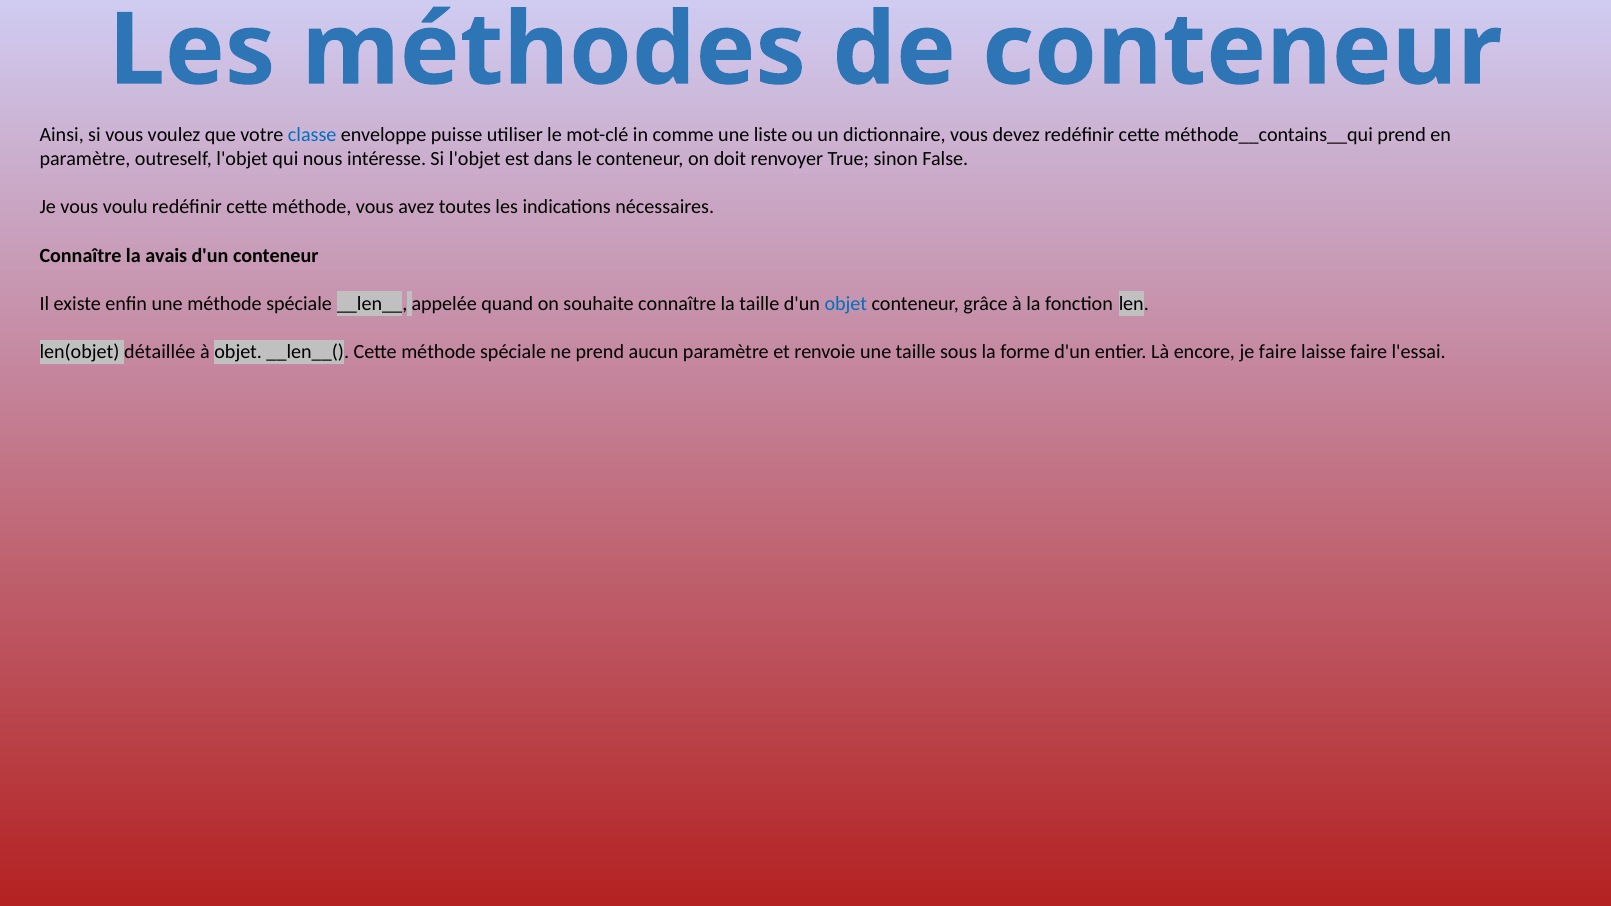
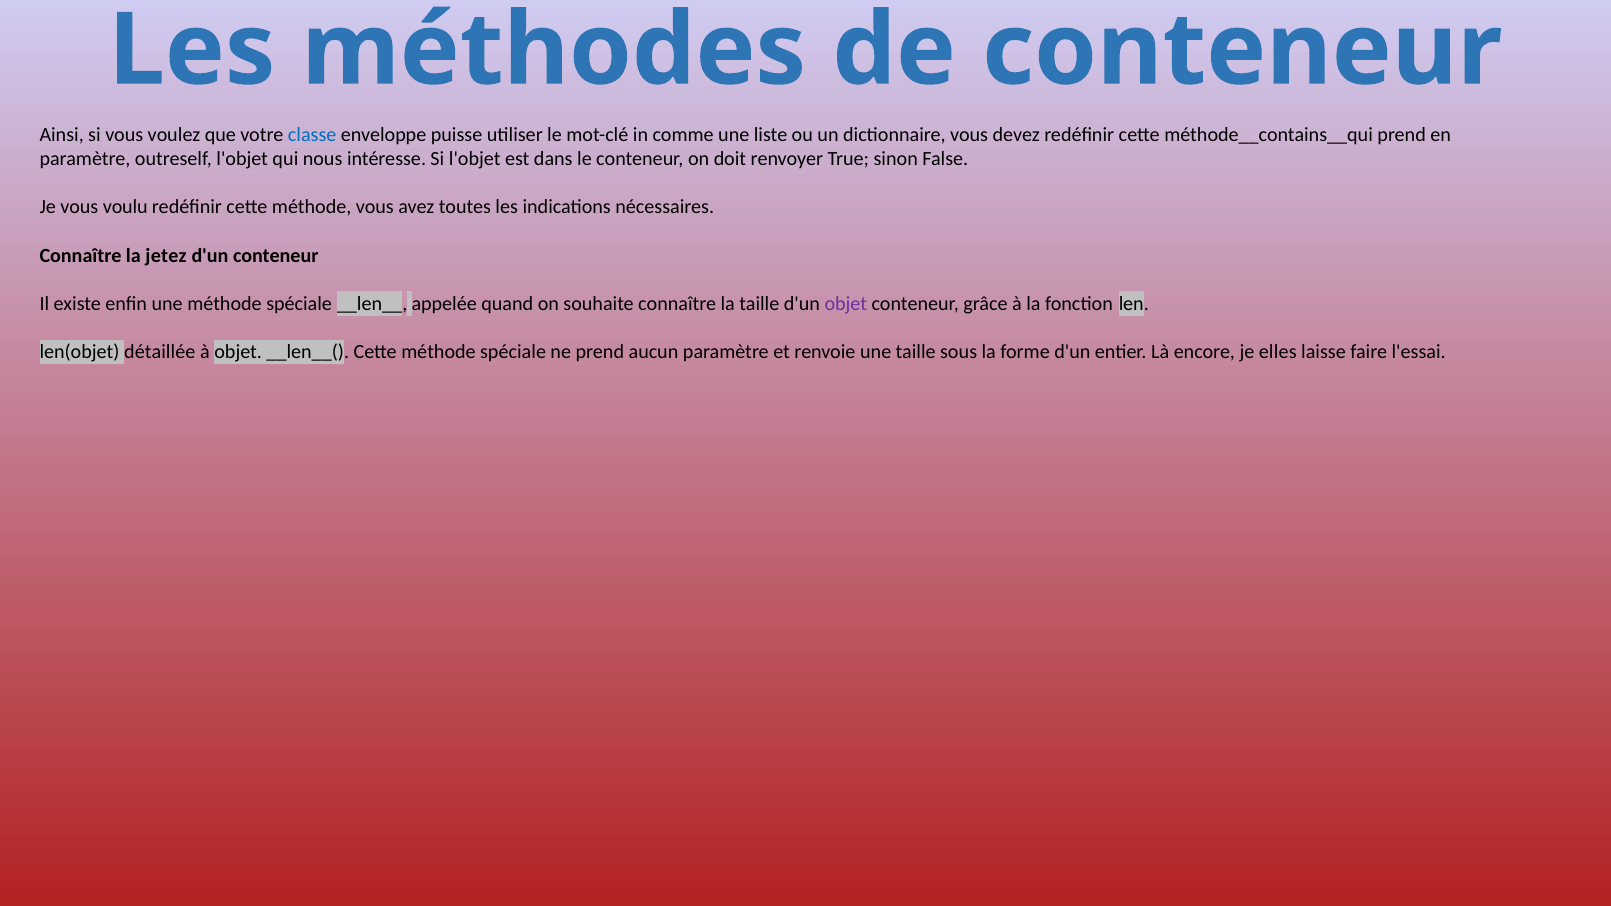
avais: avais -> jetez (166, 255)
objet colour: blue -> purple (846, 304)
je faire: faire -> elles (1278, 352)
